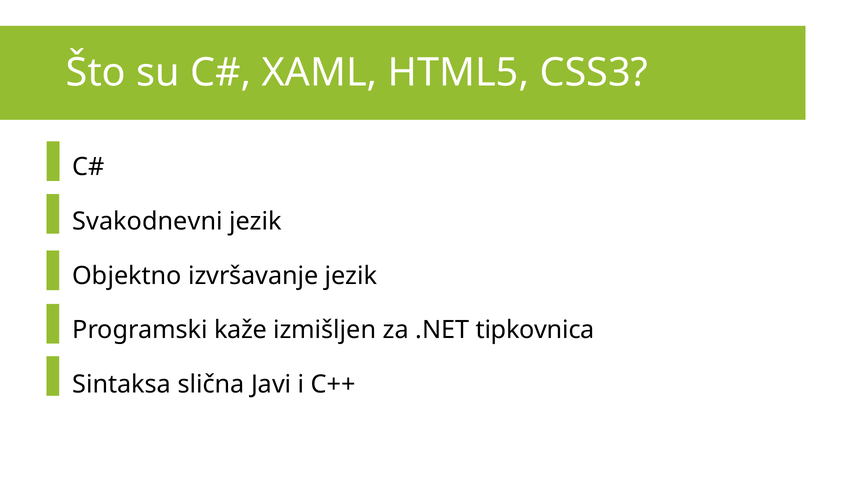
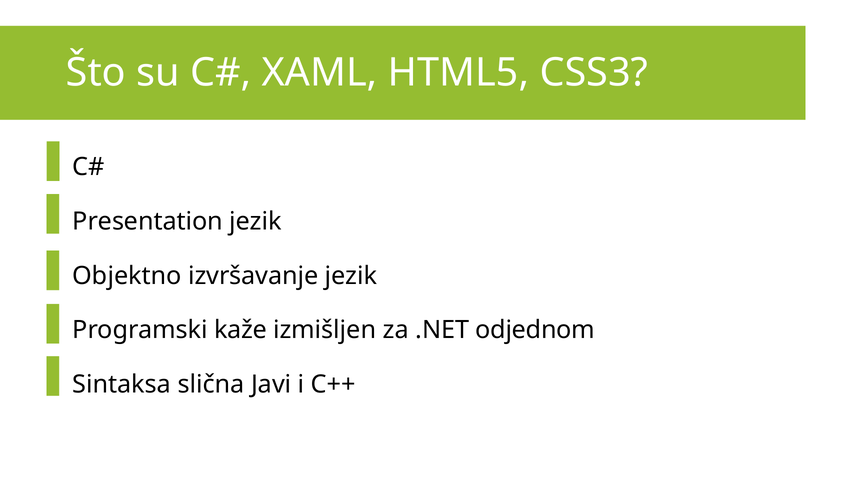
Svakodnevni: Svakodnevni -> Presentation (148, 222)
tipkovnica: tipkovnica -> odjednom (535, 331)
